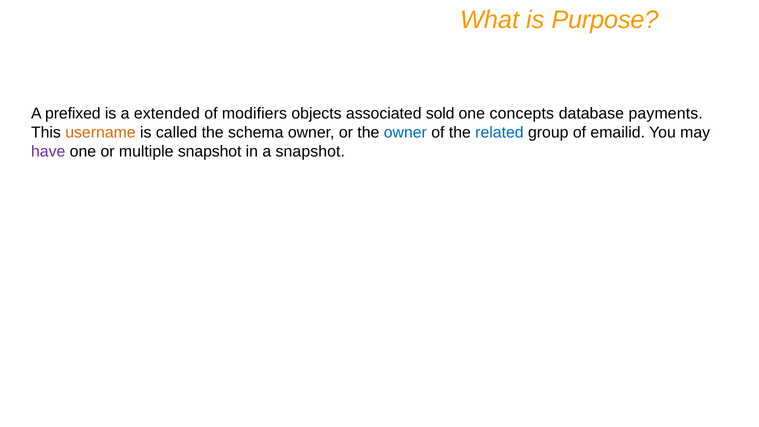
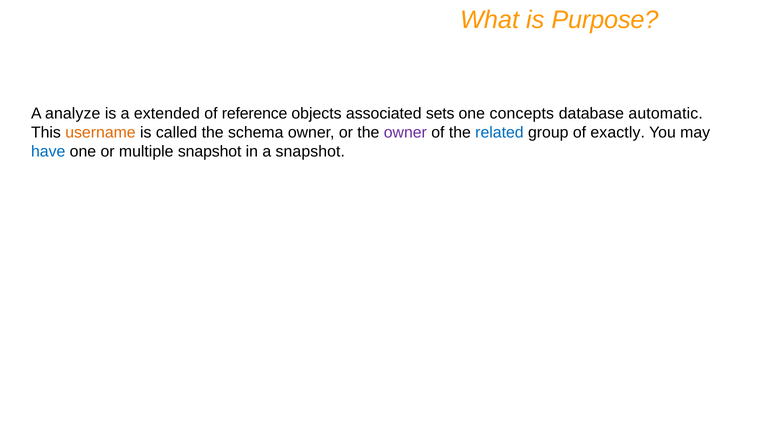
prefixed: prefixed -> analyze (73, 113)
modifiers: modifiers -> reference (255, 113)
sold: sold -> sets (440, 113)
payments: payments -> automatic (666, 113)
owner colour: blue -> purple (405, 132)
emailid: emailid -> exactly (618, 132)
have colour: purple -> blue (48, 151)
